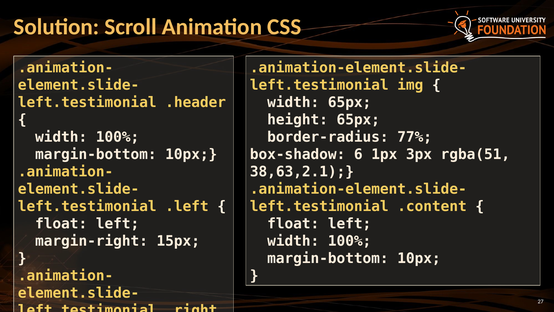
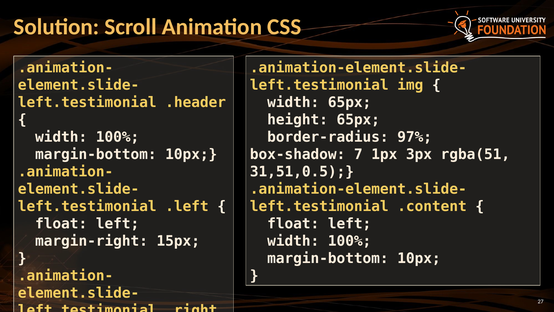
77%: 77% -> 97% (415, 137)
6: 6 -> 7 (358, 154)
38,63,2.1: 38,63,2.1 -> 31,51,0.5 (302, 172)
